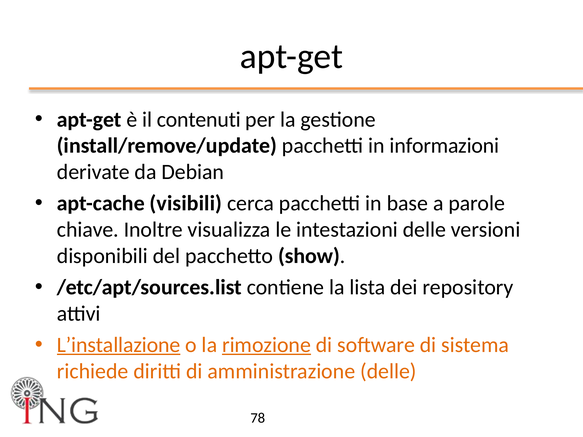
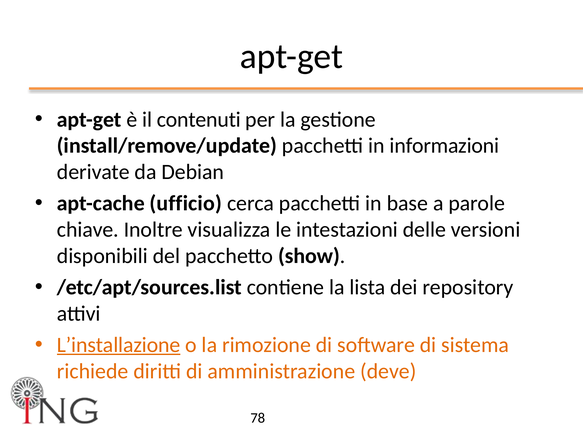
visibili: visibili -> ufficio (186, 204)
rimozione underline: present -> none (267, 345)
amministrazione delle: delle -> deve (388, 371)
